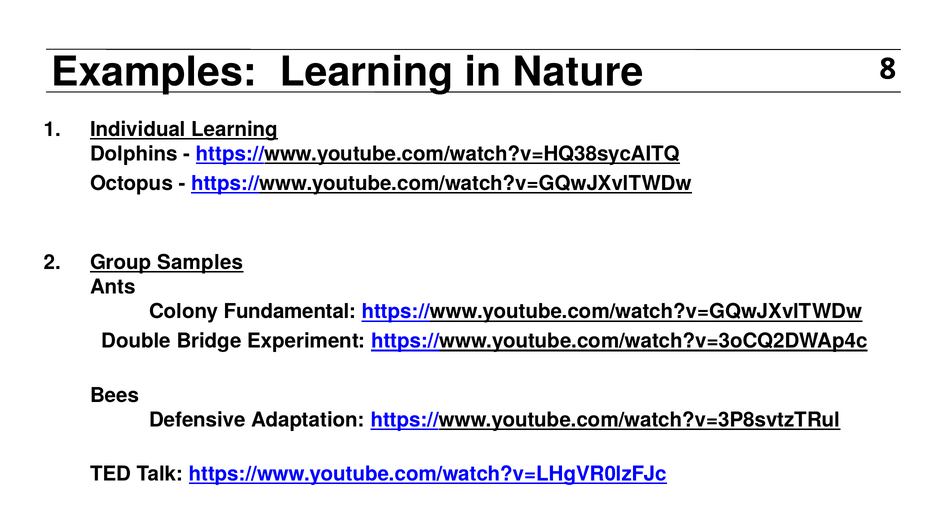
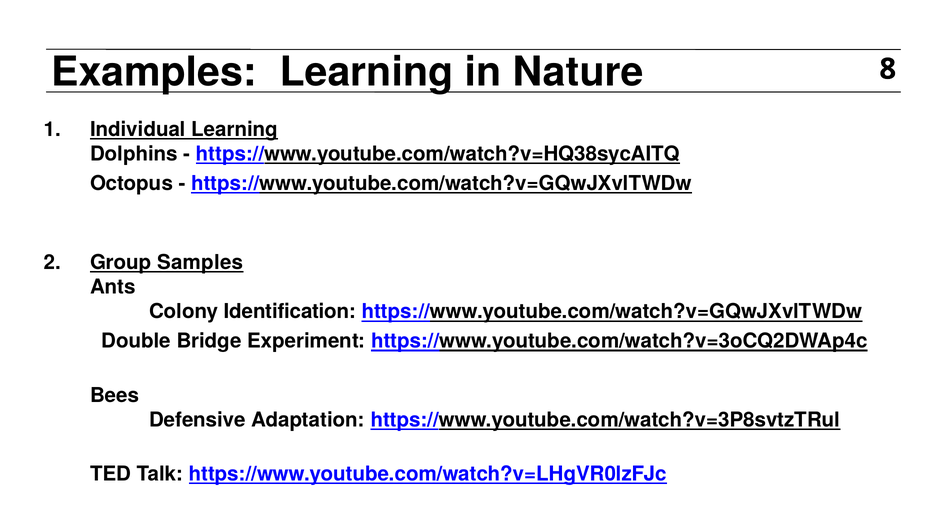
Fundamental: Fundamental -> Identification (290, 312)
